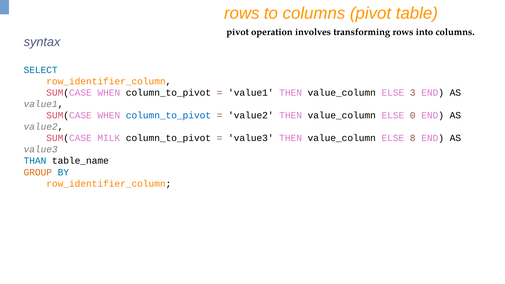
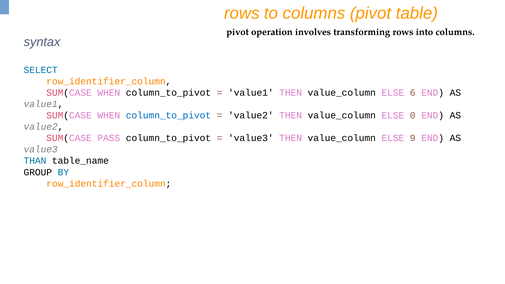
3: 3 -> 6 (413, 93)
MILK: MILK -> PASS (109, 138)
8: 8 -> 9 (413, 138)
GROUP colour: orange -> black (38, 172)
